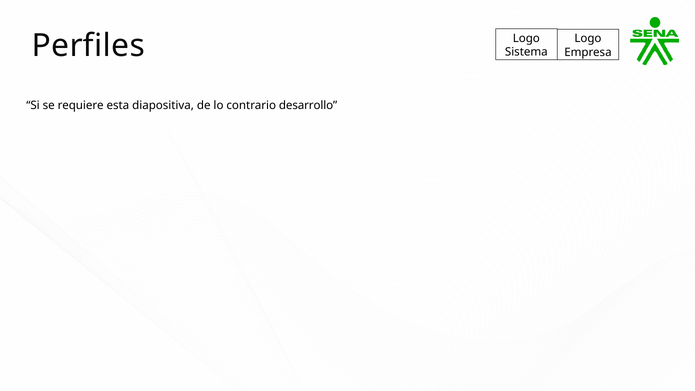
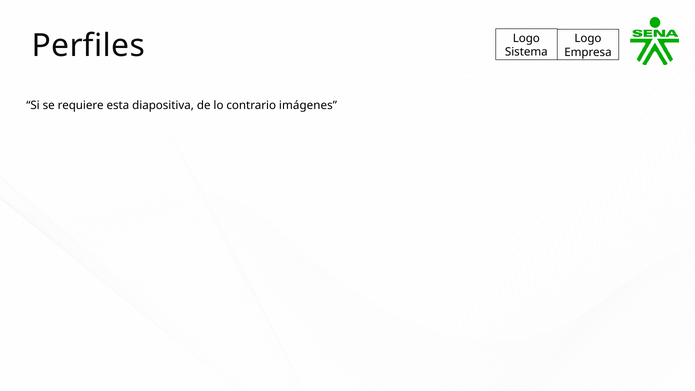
desarrollo: desarrollo -> imágenes (308, 105)
